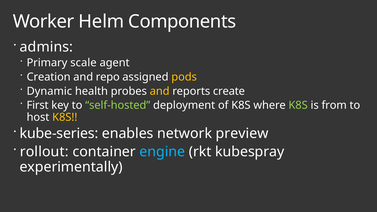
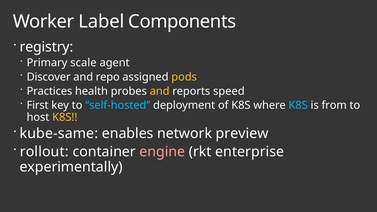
Helm: Helm -> Label (101, 22)
admins: admins -> registry (46, 47)
Creation: Creation -> Discover (49, 77)
Dynamic: Dynamic -> Practices (49, 91)
create: create -> speed (229, 91)
self-hosted colour: light green -> light blue (118, 105)
K8S colour: light green -> light blue (298, 105)
kube-series: kube-series -> kube-same (59, 134)
engine colour: light blue -> pink (162, 152)
kubespray: kubespray -> enterprise (250, 152)
